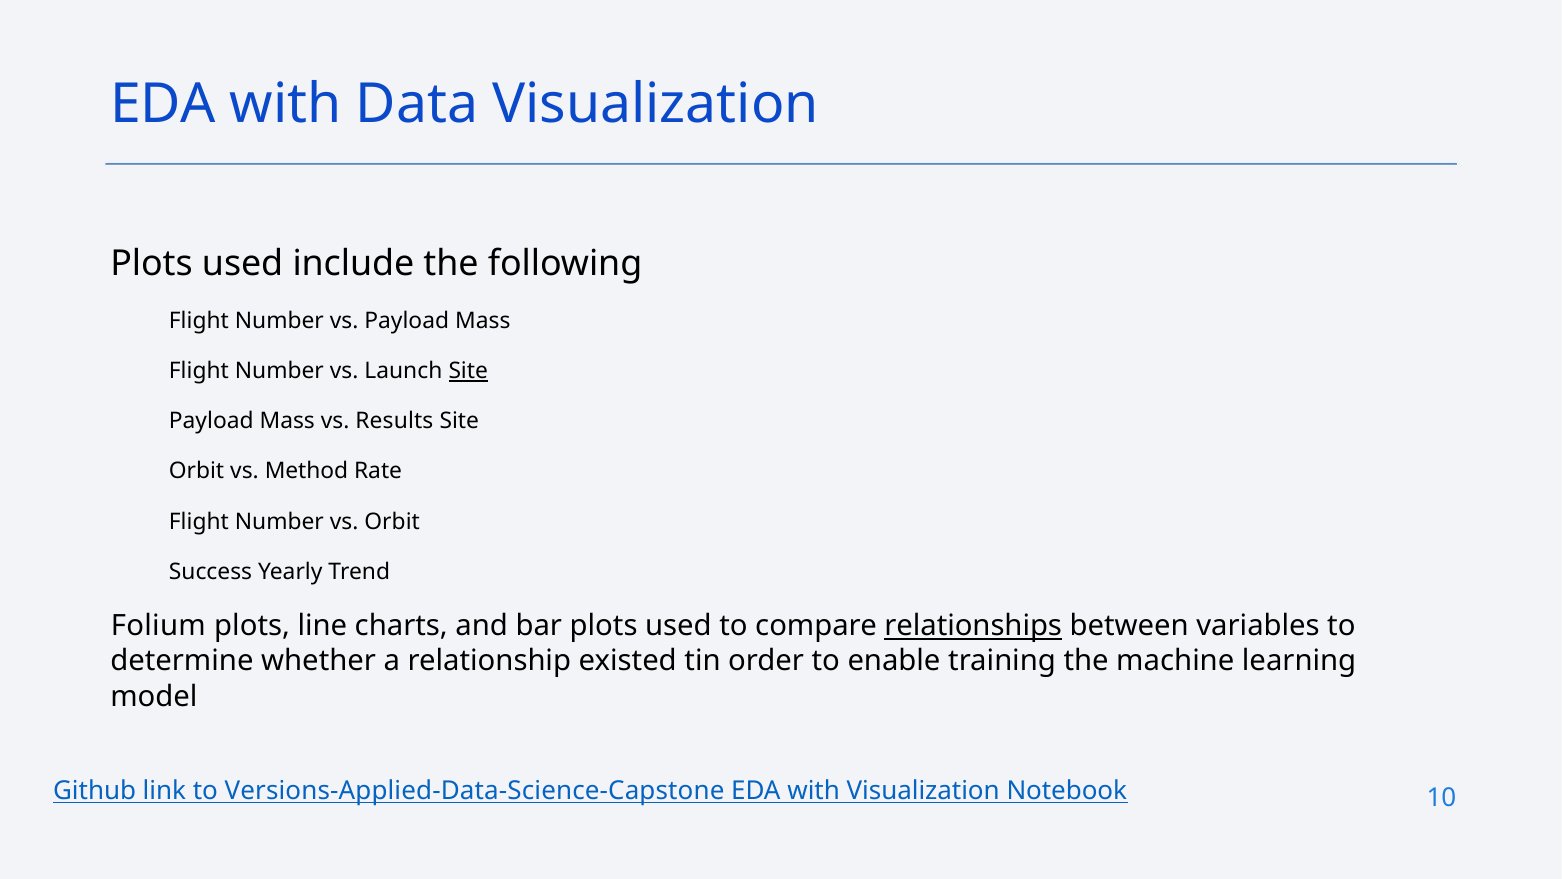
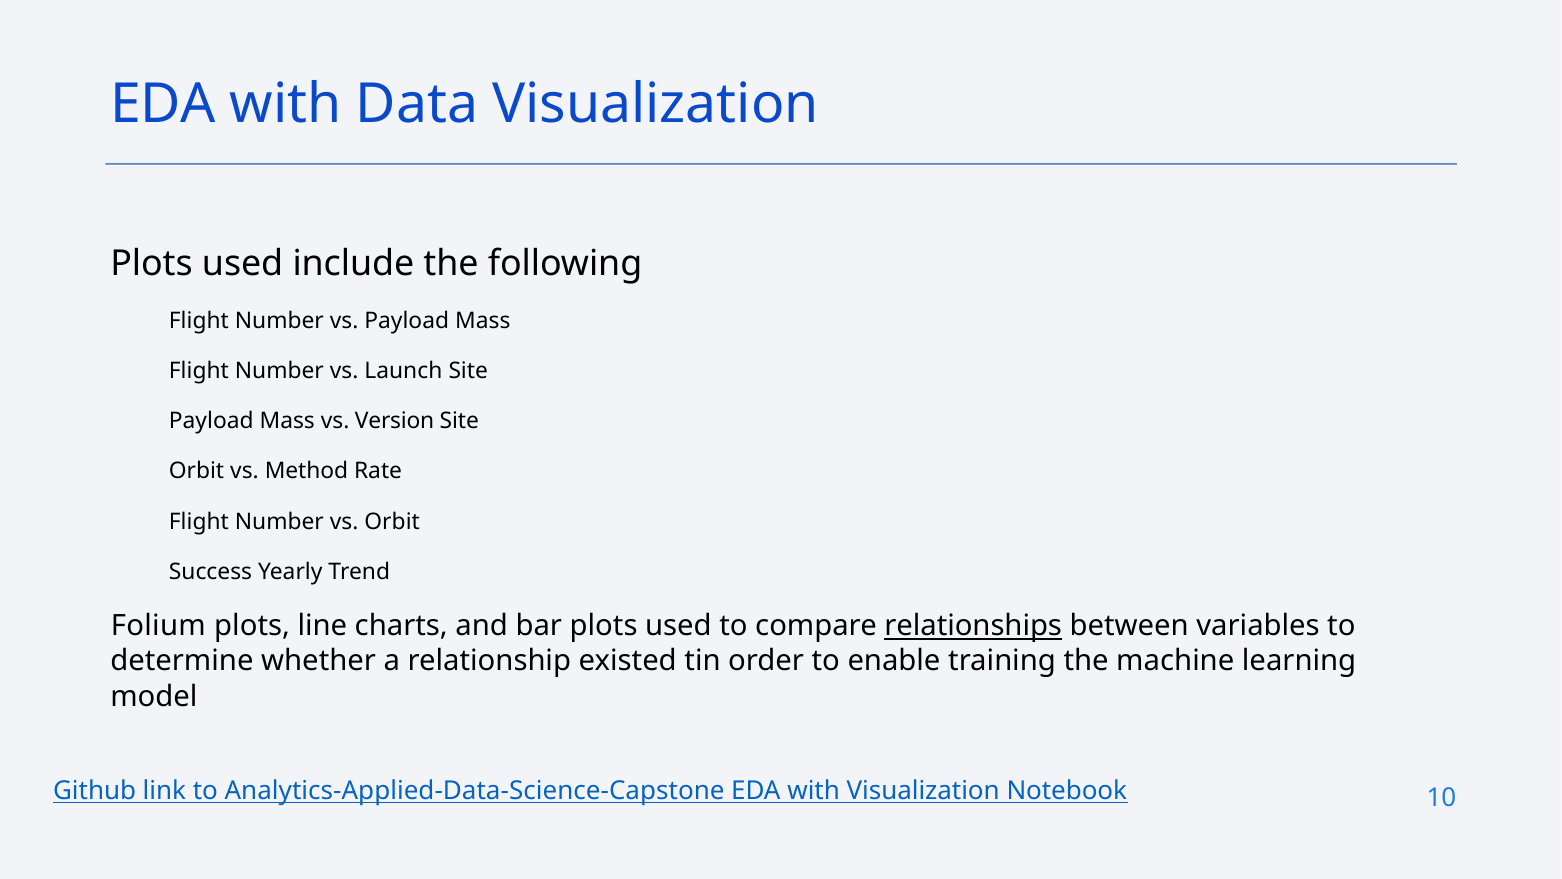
Site underline: present -> none (468, 371)
Results: Results -> Version (395, 421)
Versions-Applied-Data-Science-Capstone: Versions-Applied-Data-Science-Capstone -> Analytics-Applied-Data-Science-Capstone (475, 790)
